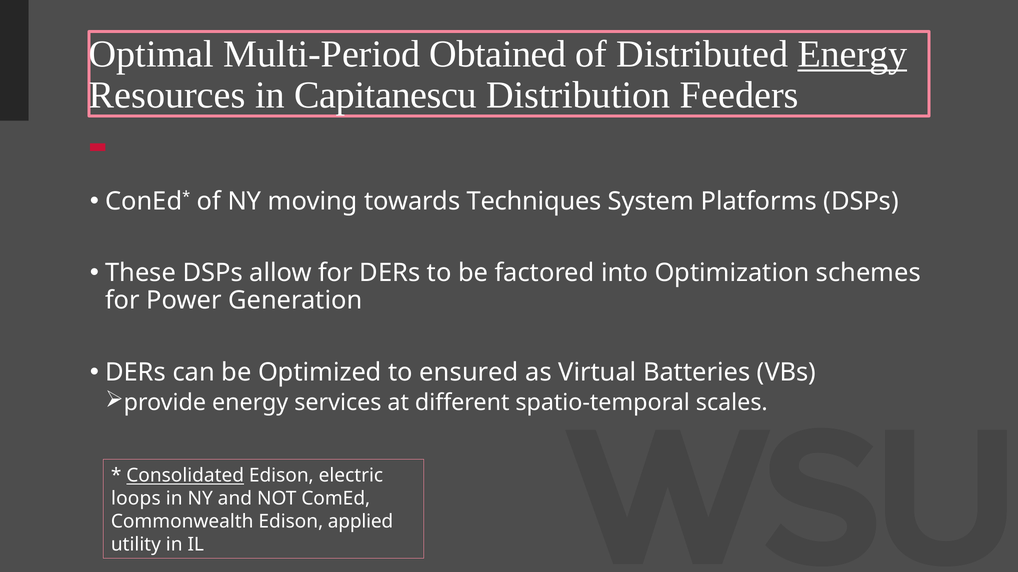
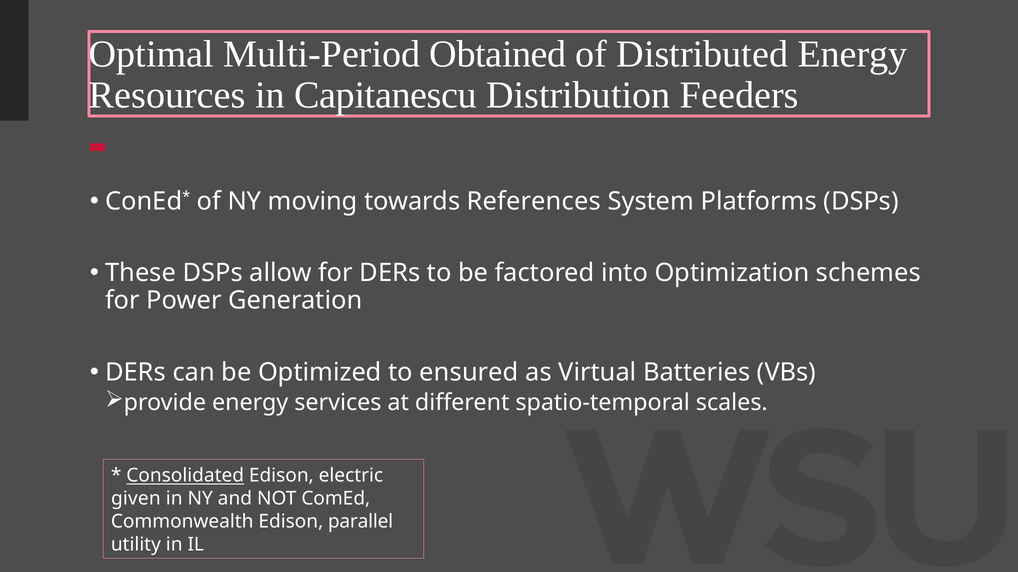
Energy underline: present -> none (852, 54)
Techniques: Techniques -> References (534, 201)
loops: loops -> given (136, 499)
applied: applied -> parallel (361, 522)
